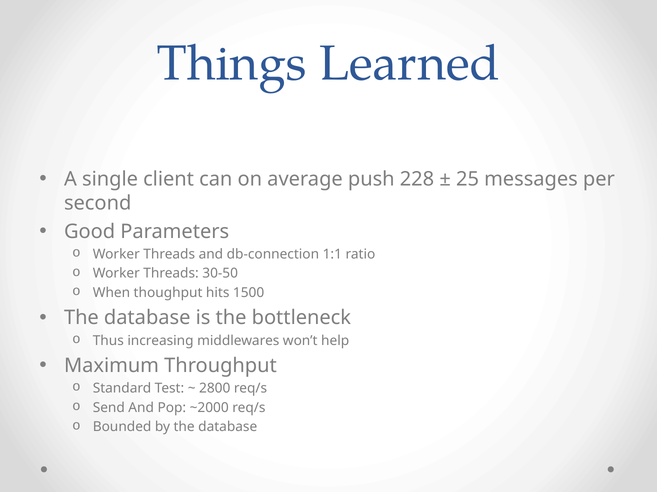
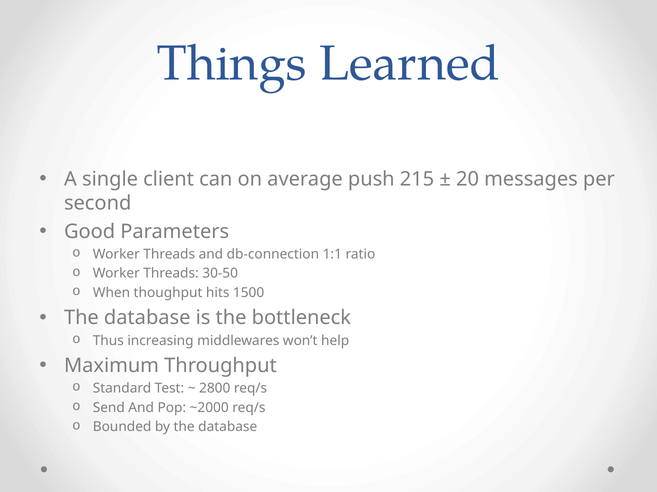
228: 228 -> 215 (417, 179)
25: 25 -> 20 (468, 179)
